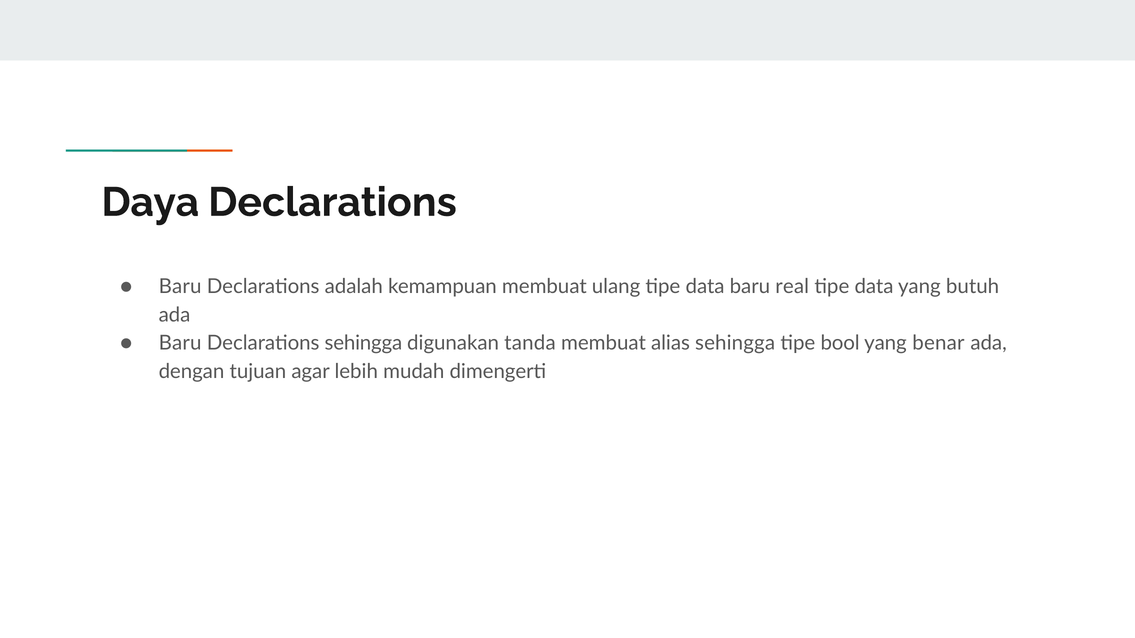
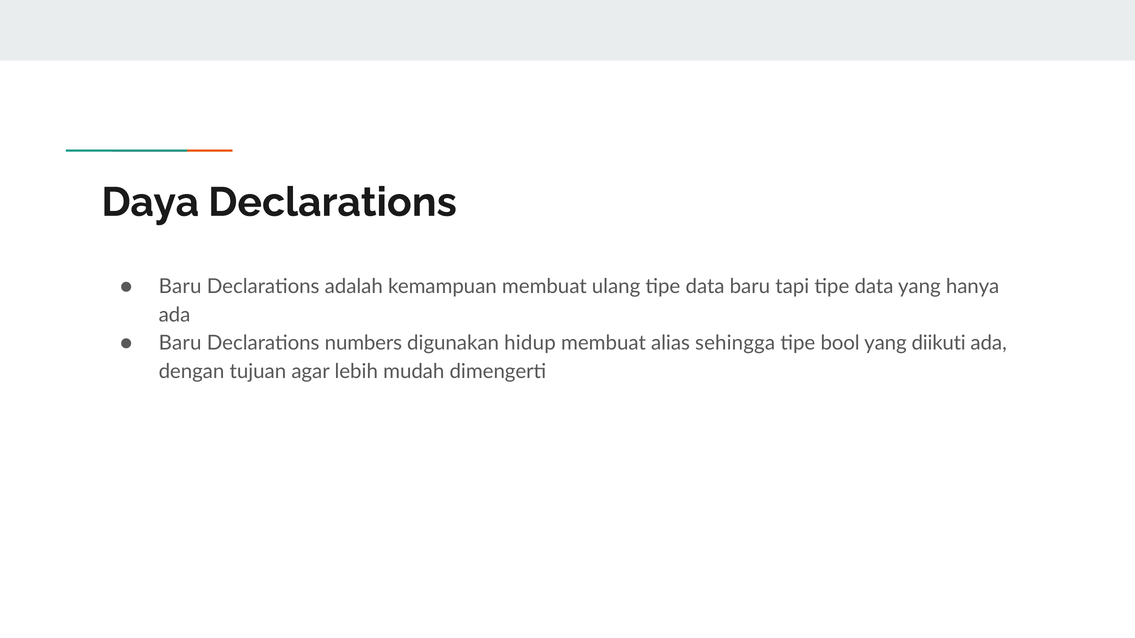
real: real -> tapi (792, 287)
butuh: butuh -> hanya (973, 287)
Declarations sehingga: sehingga -> numbers (363, 343)
tanda: tanda -> hidup (530, 343)
benar: benar -> diikuti (939, 343)
